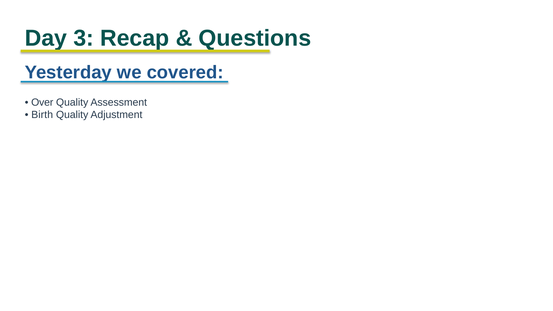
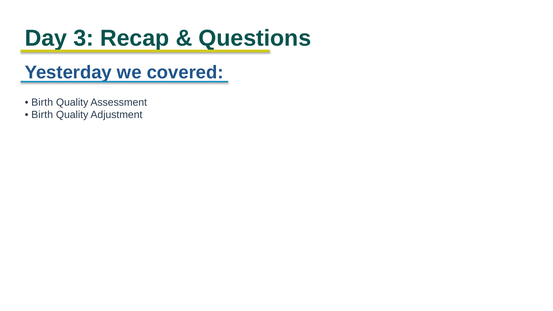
Over: Over -> Birth (42, 102)
